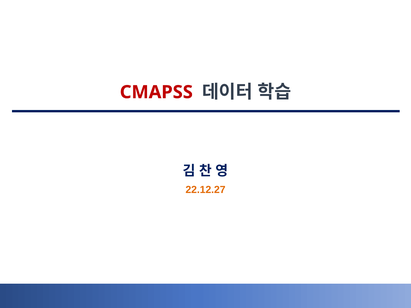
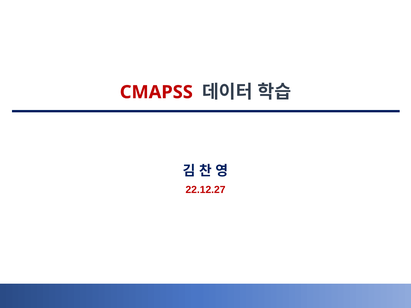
22.12.27 colour: orange -> red (206, 190)
